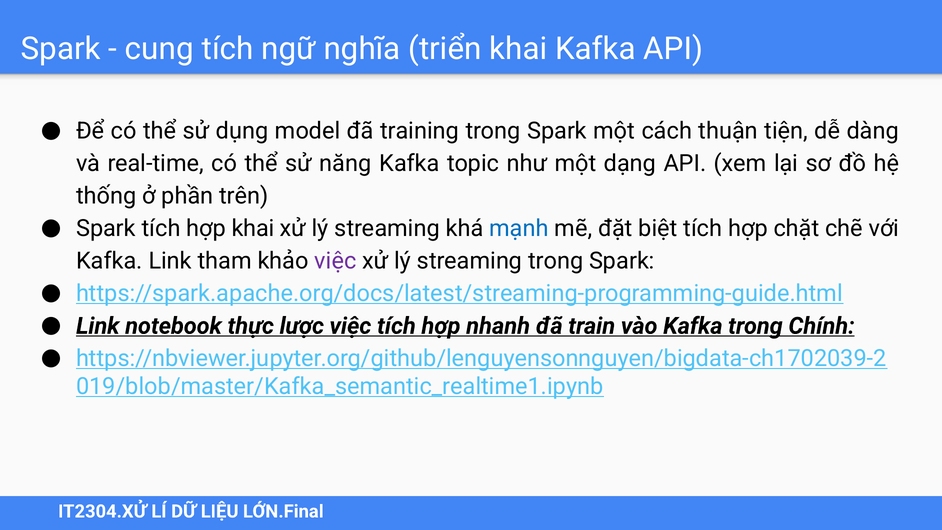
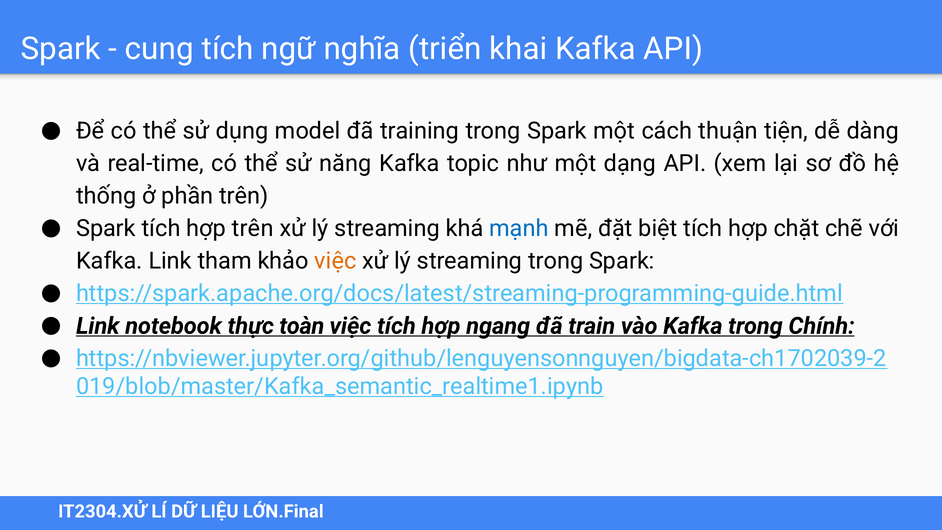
hợp khai: khai -> trên (253, 228)
việc colour: purple -> orange (335, 261)
lược: lược -> toàn (302, 326)
nhanh: nhanh -> ngang (498, 326)
